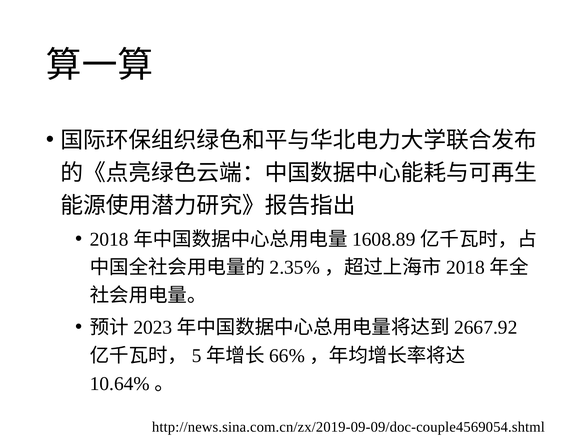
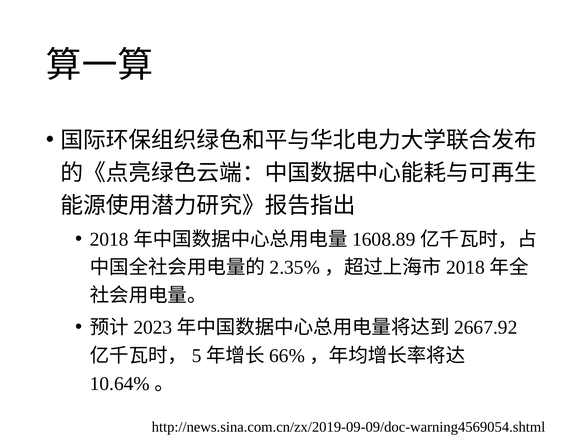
http://news.sina.com.cn/zx/2019-09-09/doc-couple4569054.shtml: http://news.sina.com.cn/zx/2019-09-09/doc-couple4569054.shtml -> http://news.sina.com.cn/zx/2019-09-09/doc-warning4569054.shtml (348, 427)
